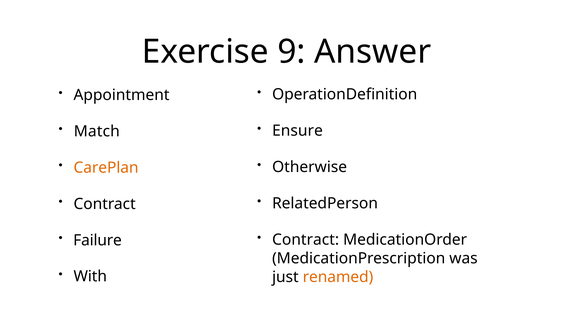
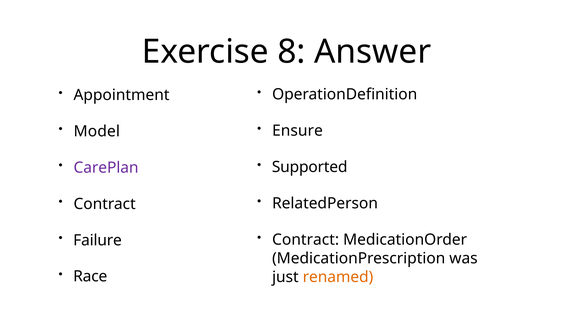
9: 9 -> 8 (292, 52)
Match: Match -> Model (97, 131)
Otherwise: Otherwise -> Supported (310, 167)
CarePlan colour: orange -> purple (106, 167)
With: With -> Race (90, 276)
